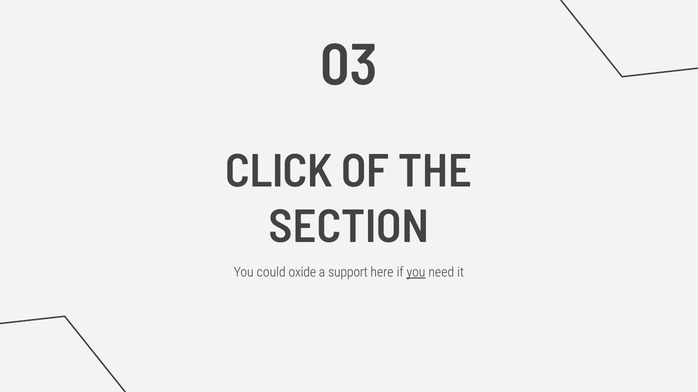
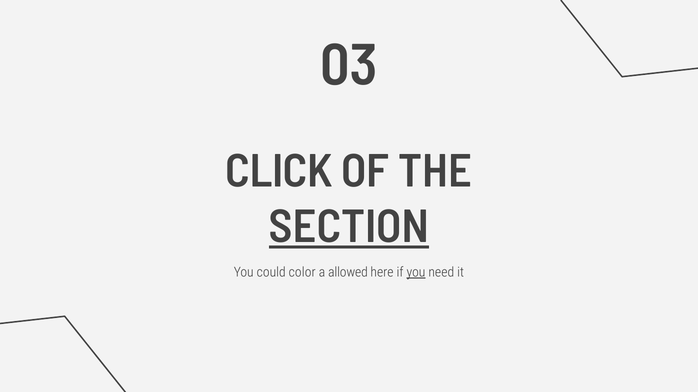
SECTION underline: none -> present (349, 227)
oxide: oxide -> color (302, 273)
support: support -> allowed (348, 273)
